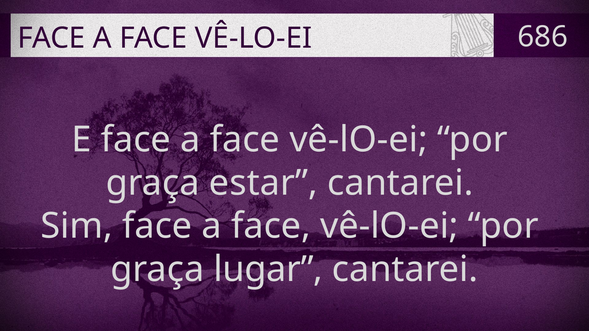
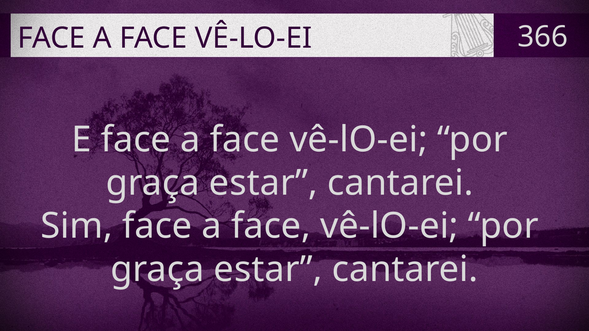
686: 686 -> 366 (543, 37)
lugar: lugar -> estar (268, 269)
